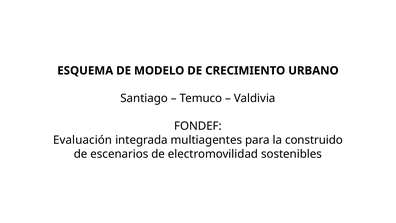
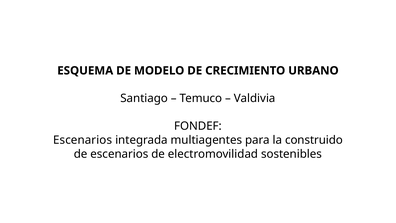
Evaluación: Evaluación -> Escenarios (83, 140)
